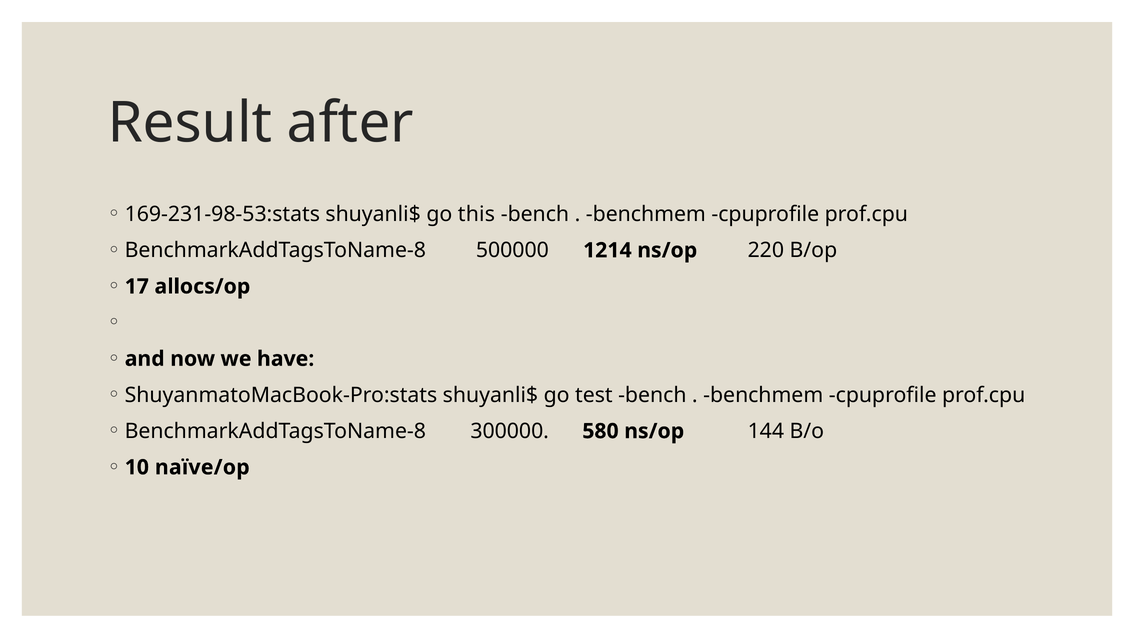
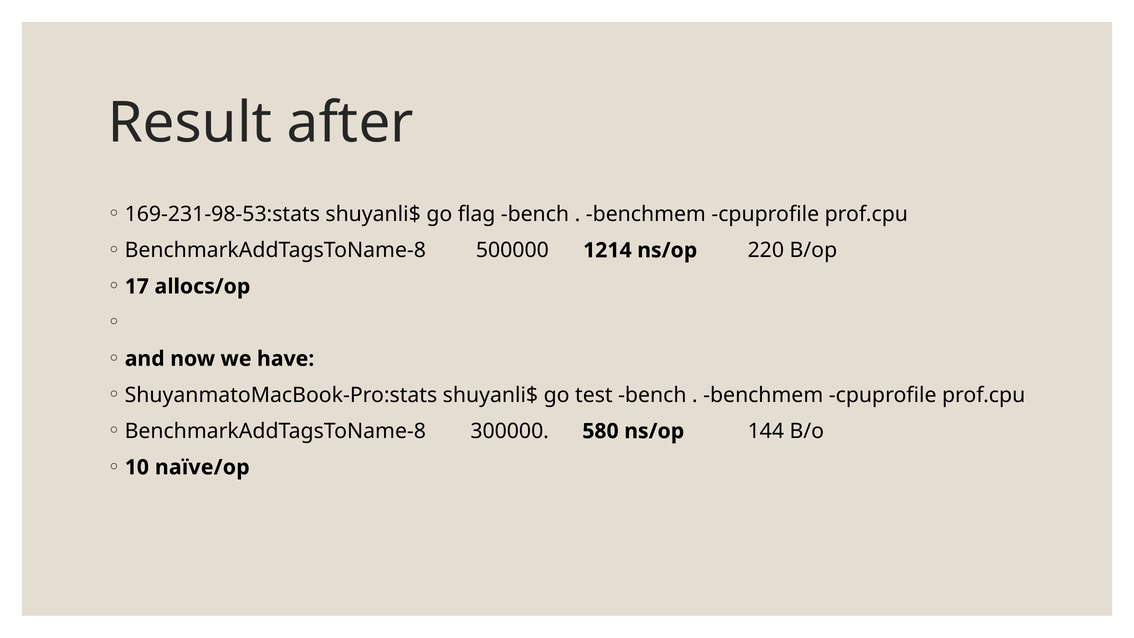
this: this -> flag (477, 214)
